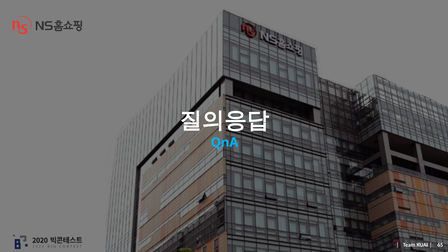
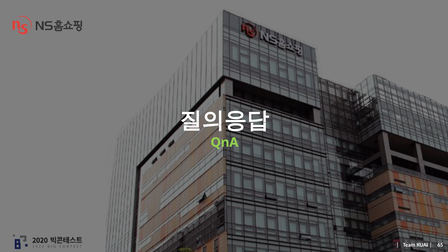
QnA colour: light blue -> light green (224, 142)
